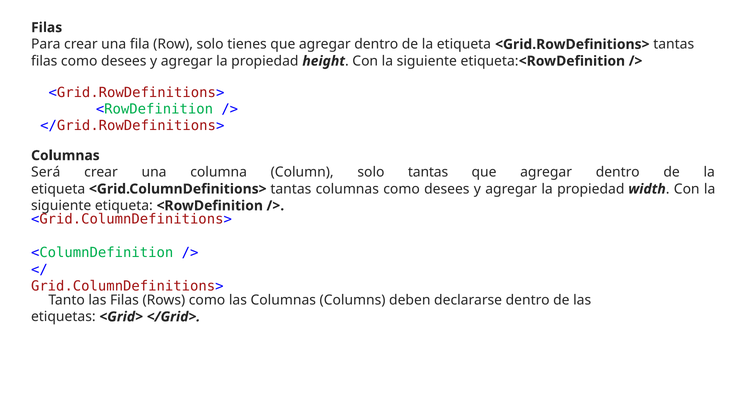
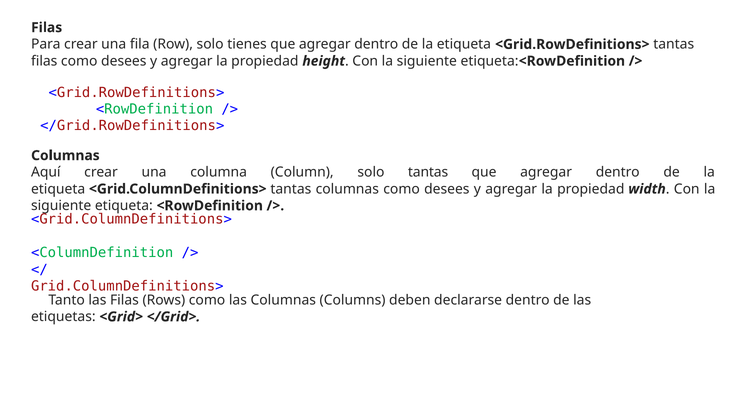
Será: Será -> Aquí (46, 172)
